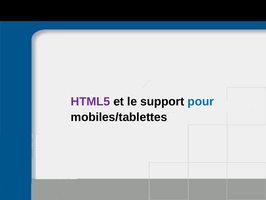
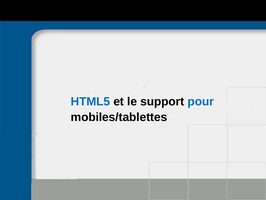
HTML5 colour: purple -> blue (90, 101)
